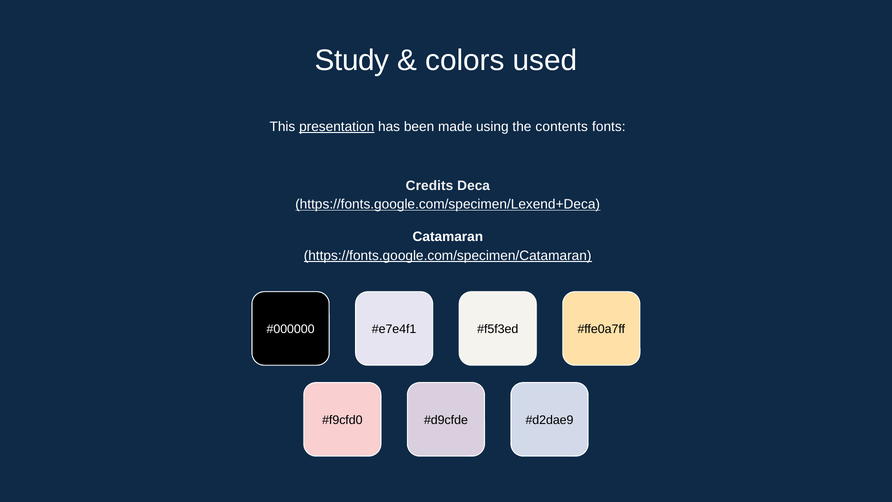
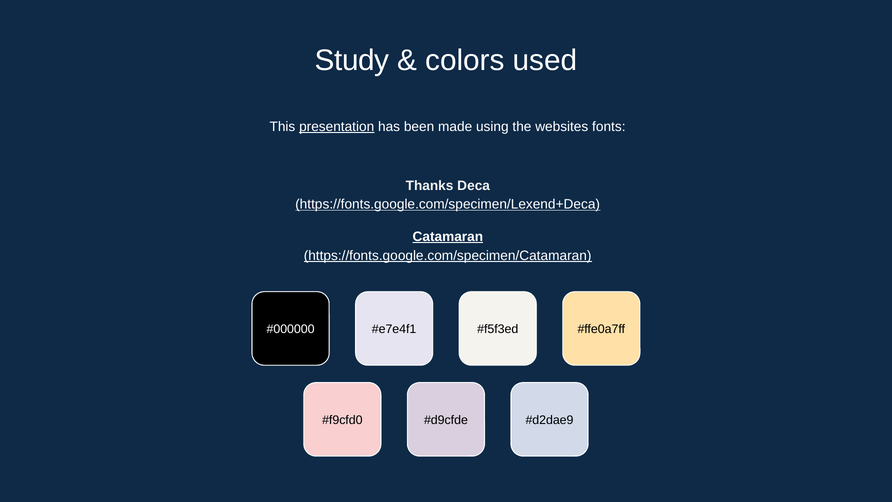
contents: contents -> websites (562, 127)
Credits: Credits -> Thanks (430, 185)
Catamaran underline: none -> present (448, 237)
